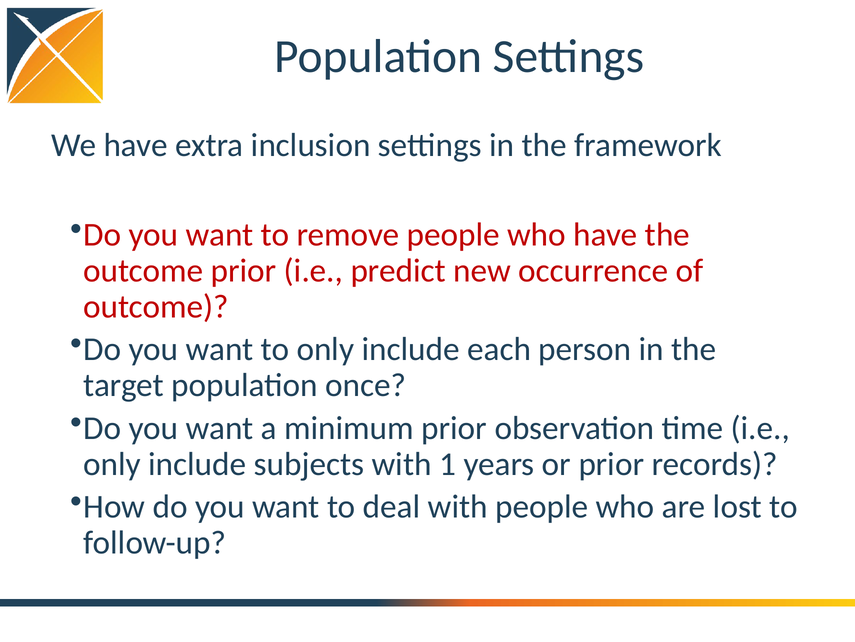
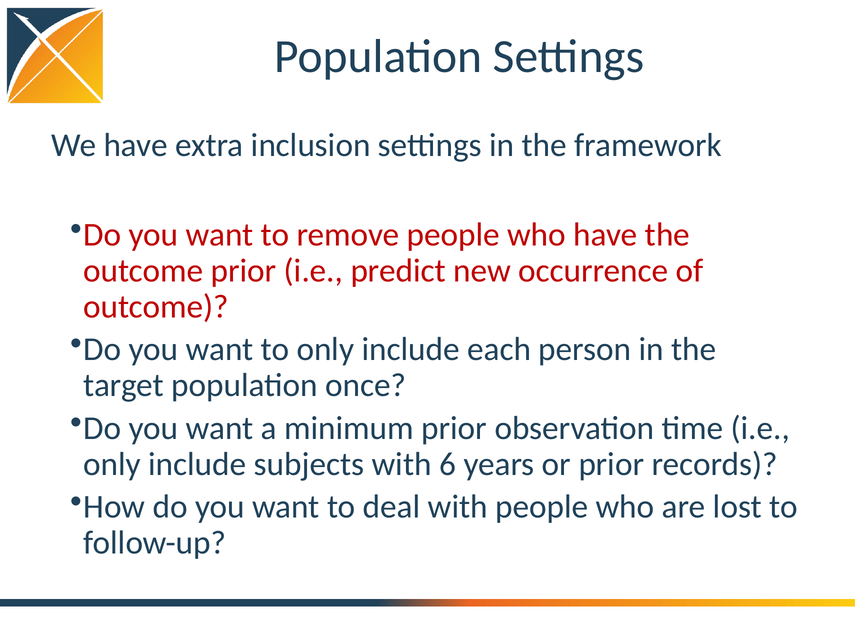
1: 1 -> 6 (448, 464)
